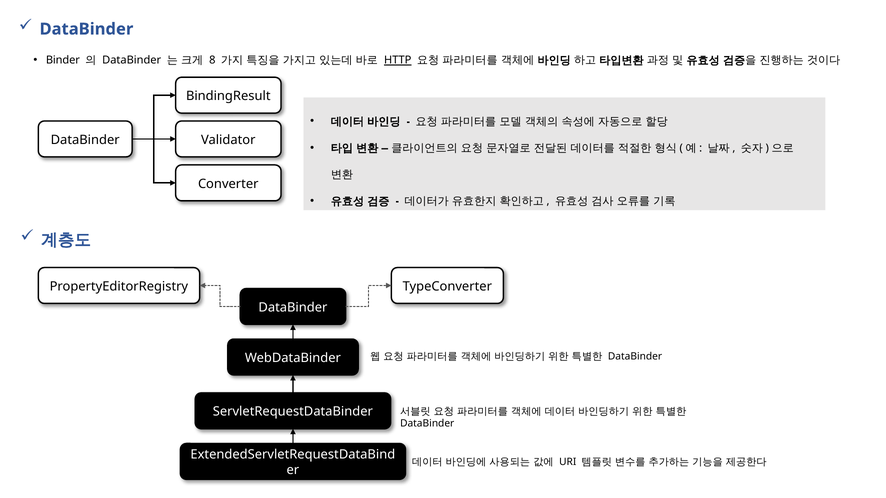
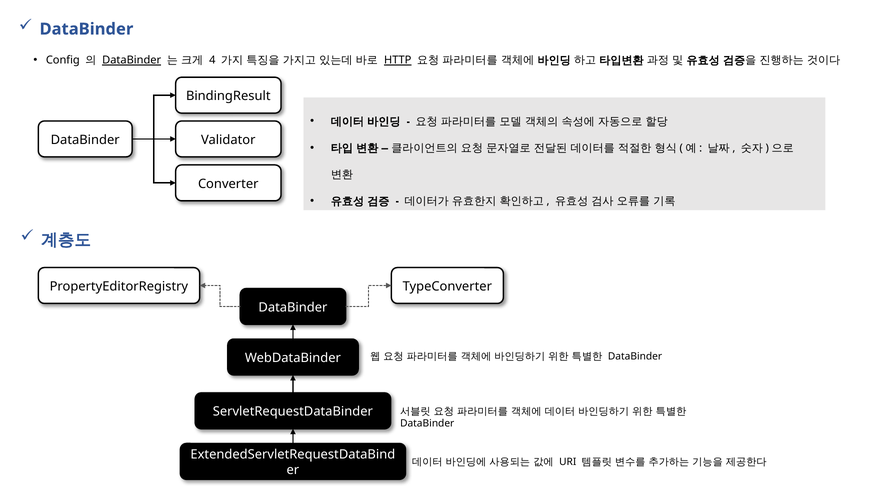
Binder: Binder -> Config (63, 60)
DataBinder underline: none -> present (132, 60)
8: 8 -> 4 (212, 60)
